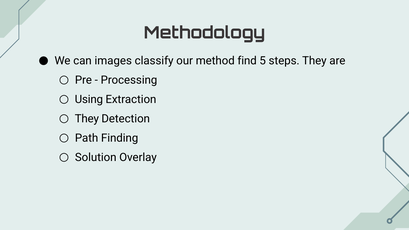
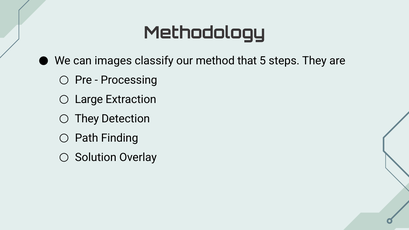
find: find -> that (247, 61)
Using: Using -> Large (89, 100)
